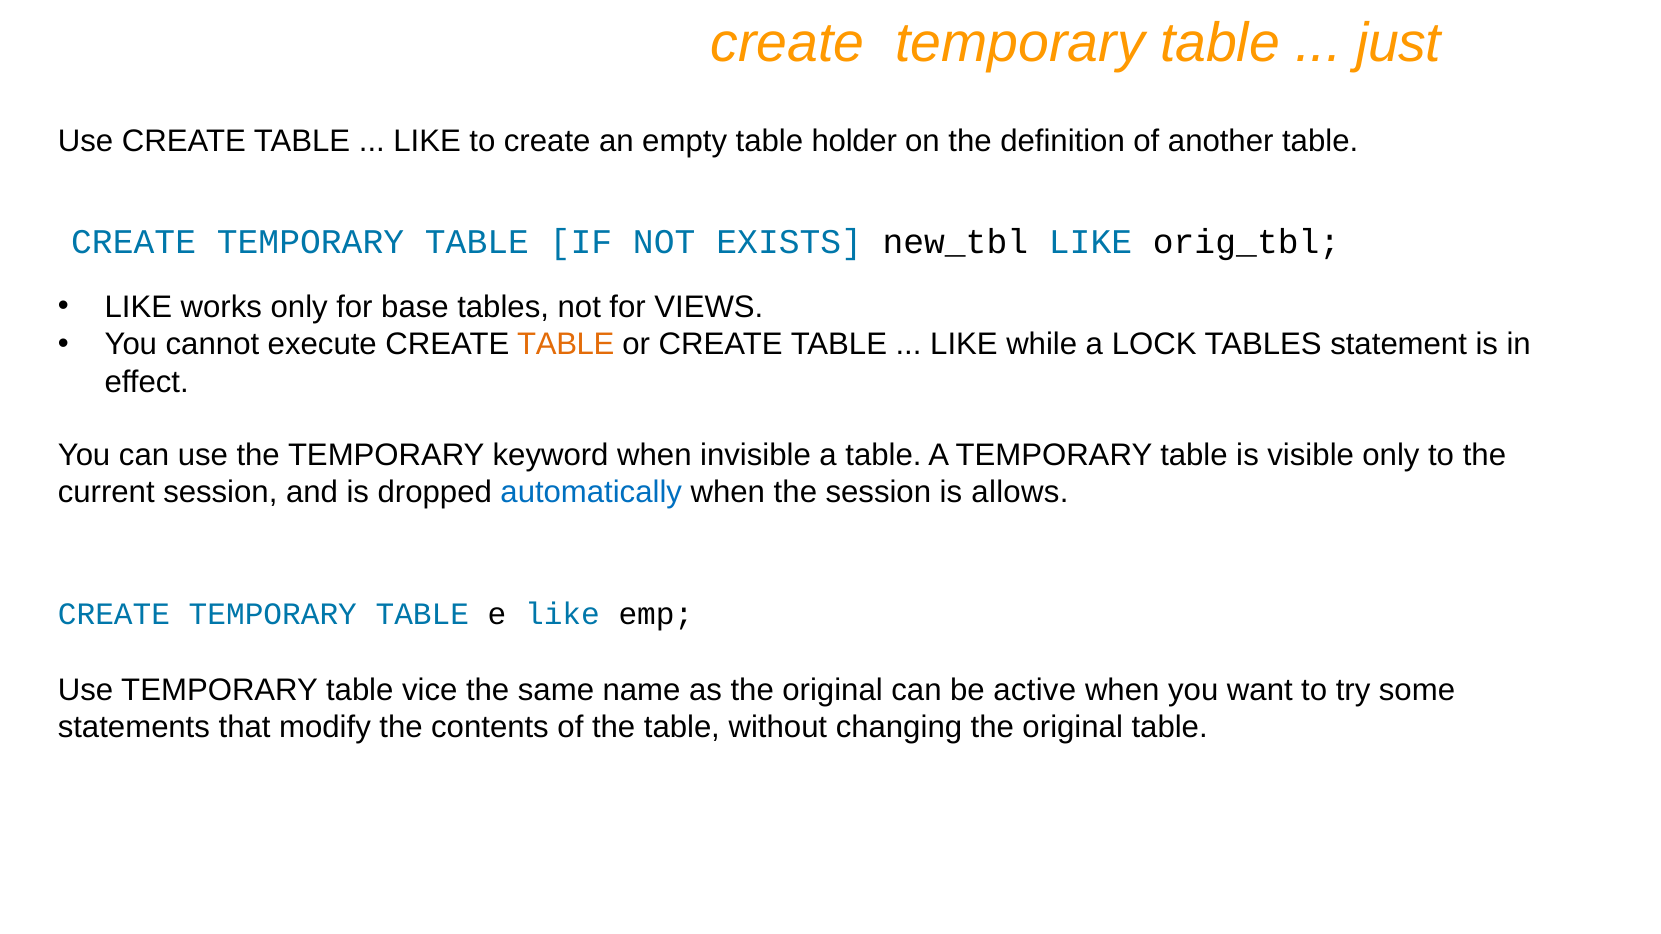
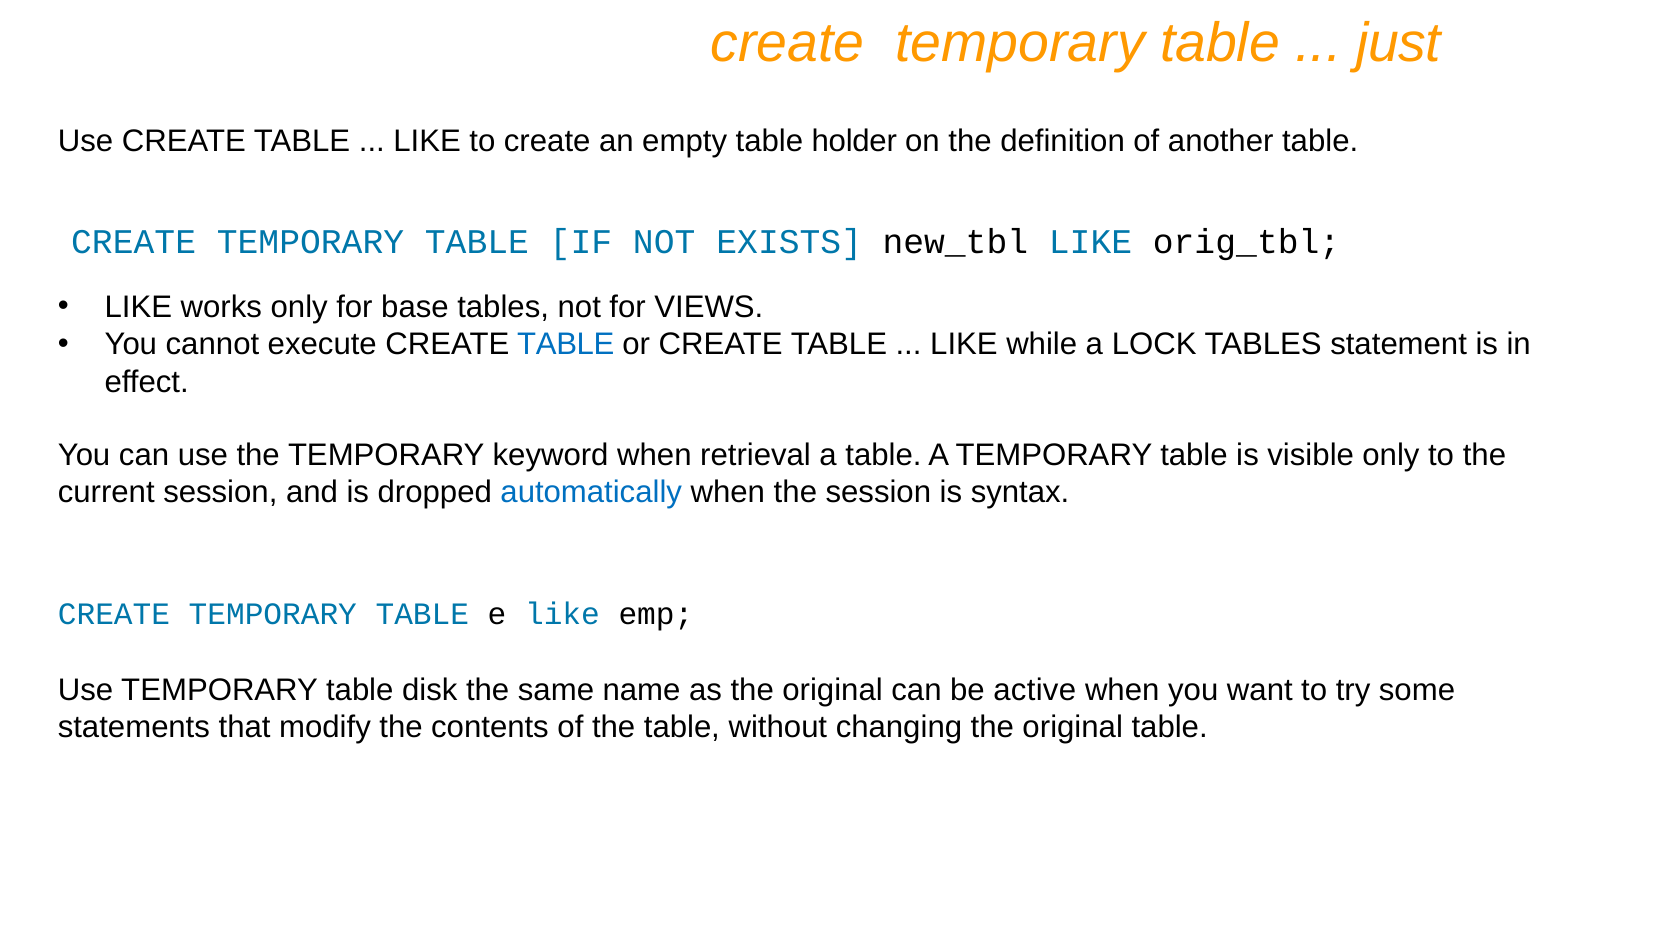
TABLE colour: orange -> blue (566, 345)
invisible: invisible -> retrieval (756, 455)
allows: allows -> syntax (1020, 492)
vice: vice -> disk (430, 691)
